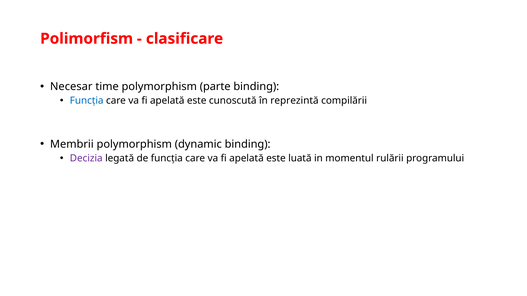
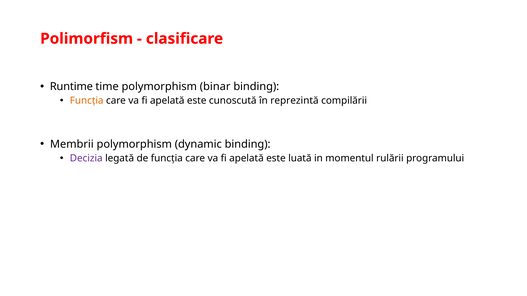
Necesar: Necesar -> Runtime (71, 87)
parte: parte -> binar (215, 87)
Funcția colour: blue -> orange (87, 101)
